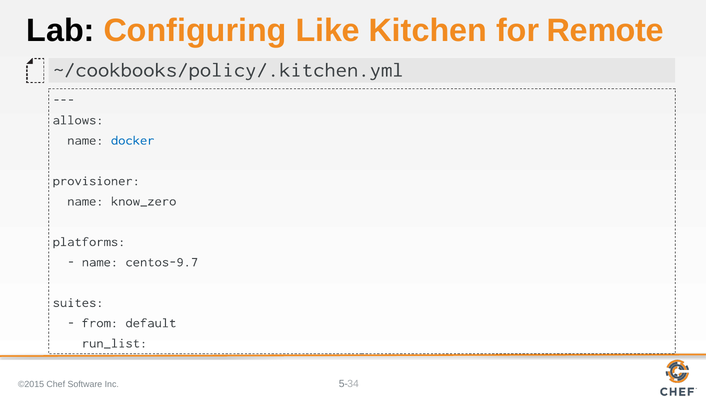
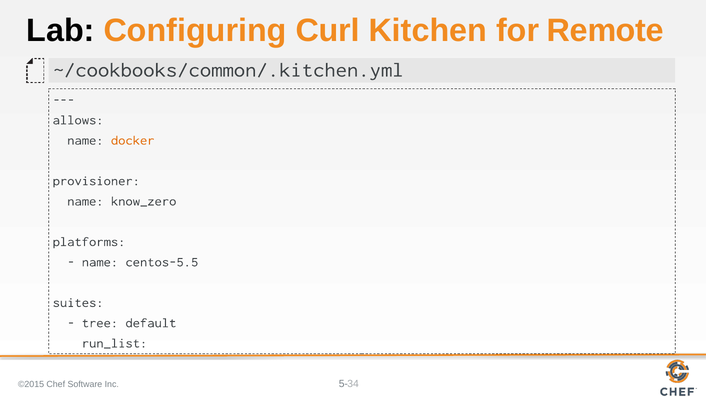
Like: Like -> Curl (328, 31)
~/cookbooks/policy/.kitchen.yml: ~/cookbooks/policy/.kitchen.yml -> ~/cookbooks/common/.kitchen.yml (228, 70)
docker colour: blue -> orange (133, 140)
centos-9.7: centos-9.7 -> centos-5.5 (162, 262)
from: from -> tree (100, 323)
